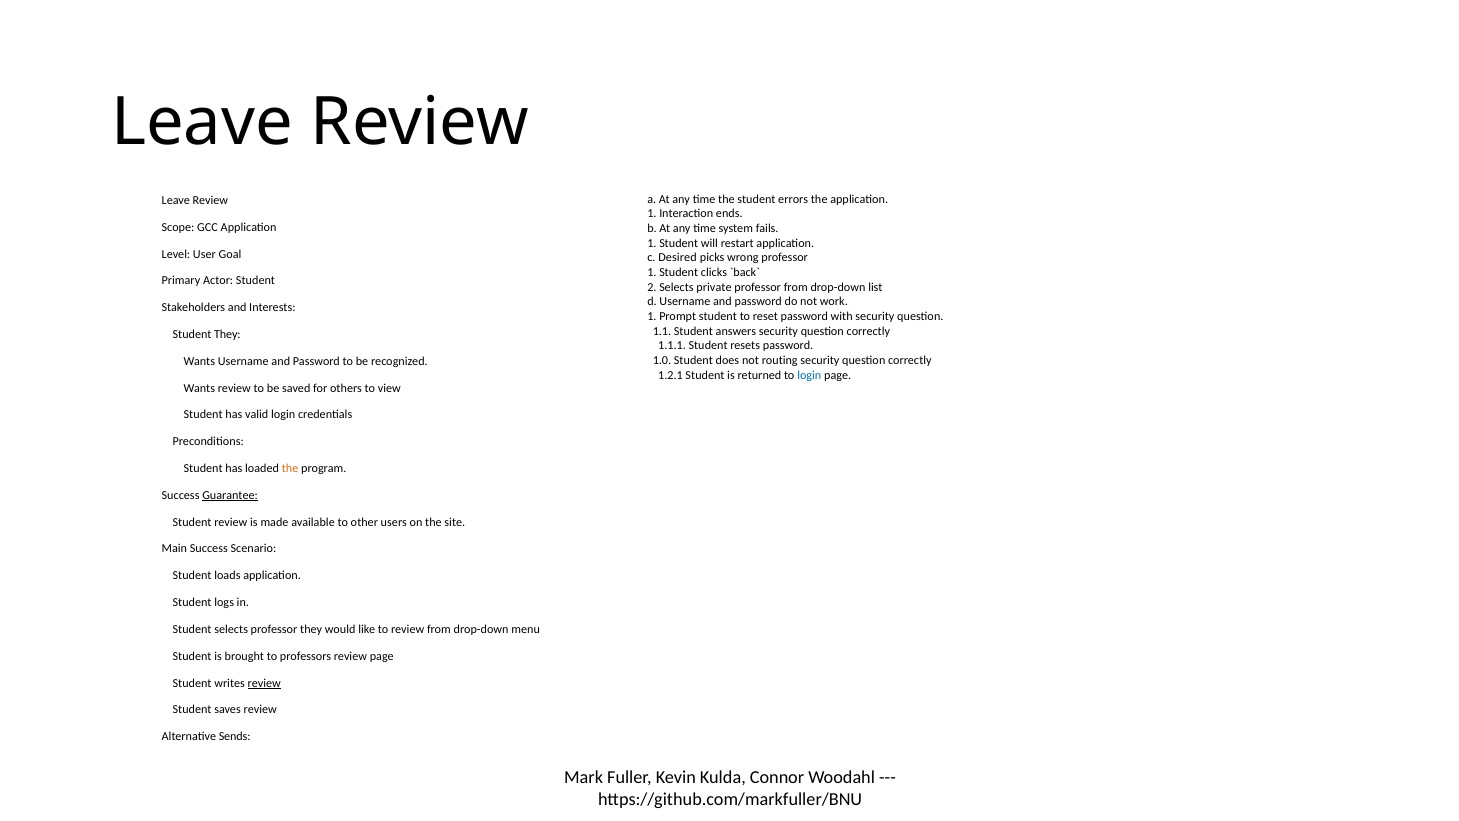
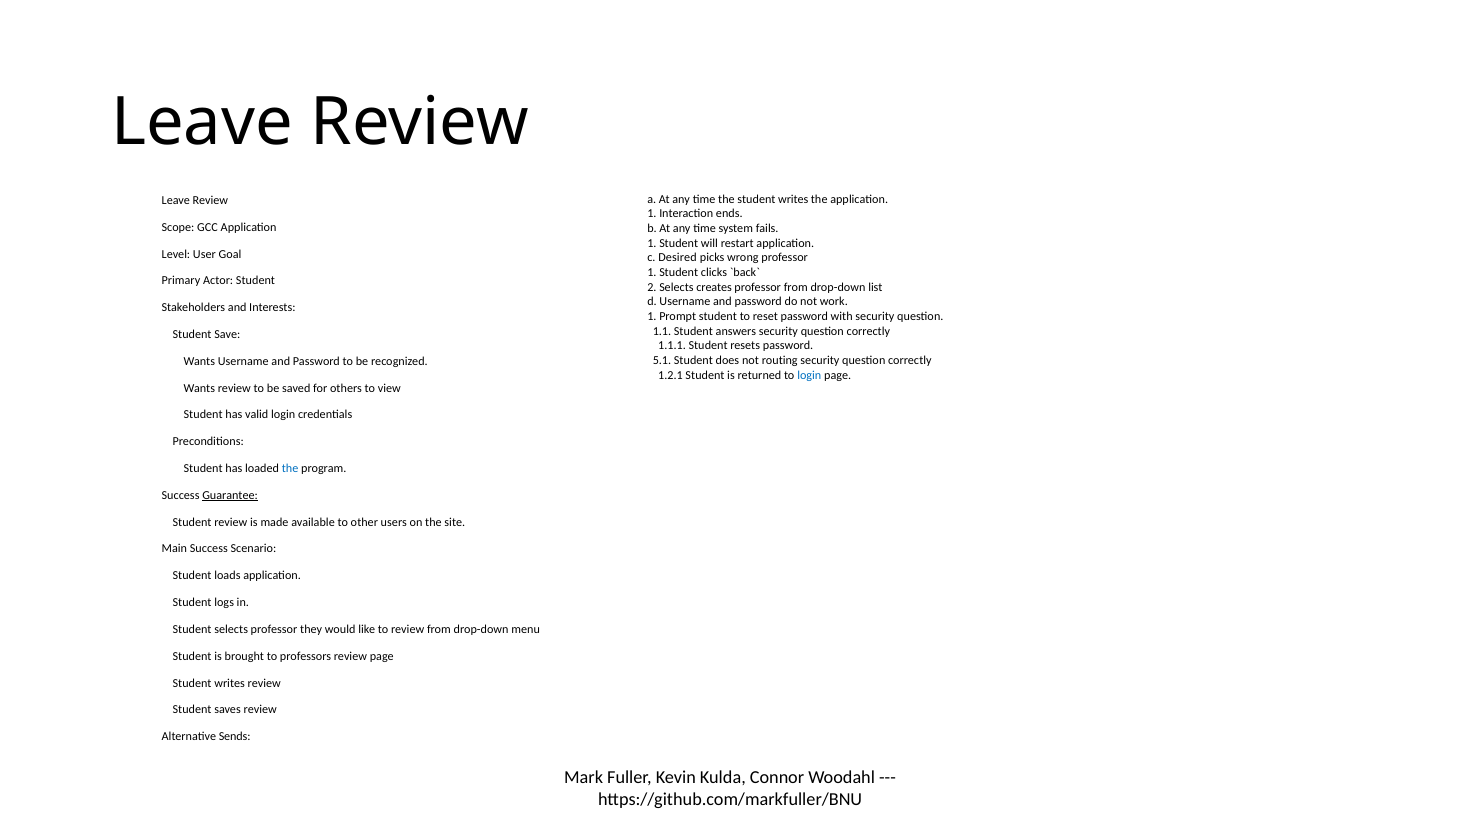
the student errors: errors -> writes (793, 199)
private: private -> creates (714, 287)
Student They: They -> Save (227, 334)
1.0: 1.0 -> 5.1 (662, 361)
the colour: orange -> blue (290, 468)
review underline: present -> none (264, 683)
